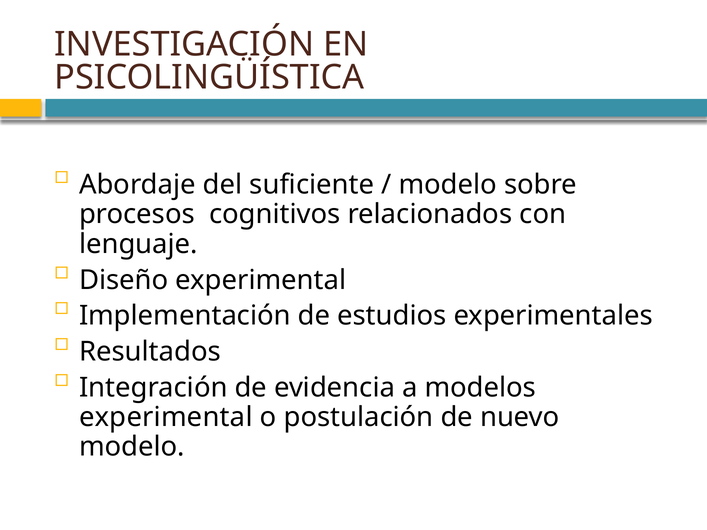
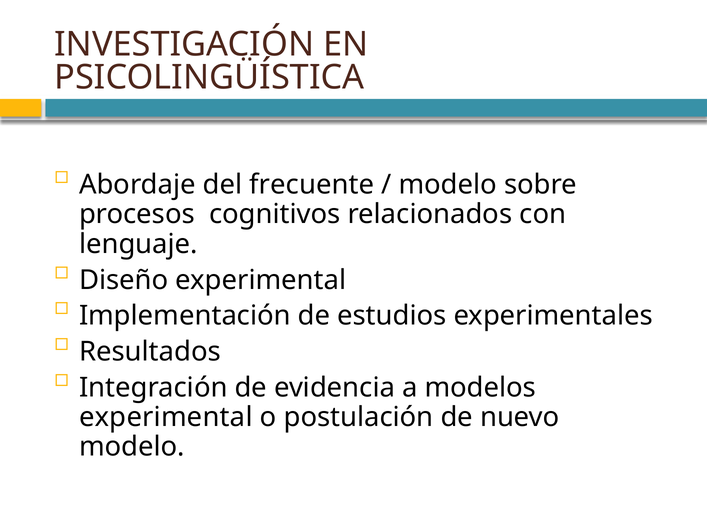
suficiente: suficiente -> frecuente (312, 185)
